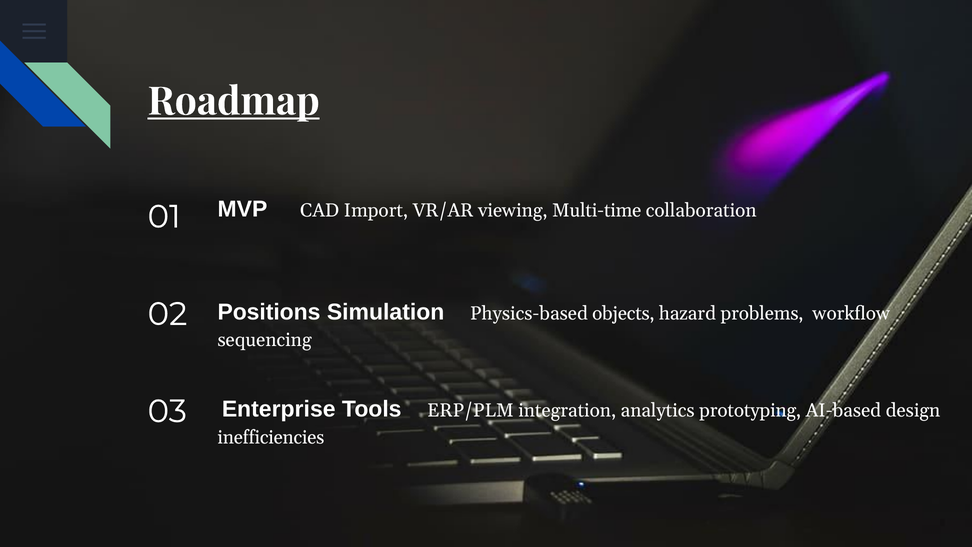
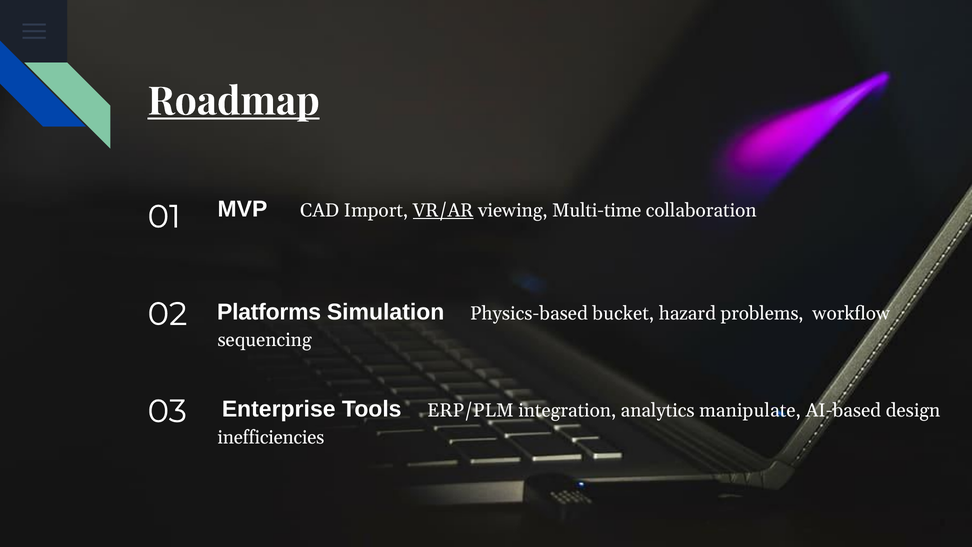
VR/AR underline: none -> present (443, 210)
Positions: Positions -> Platforms (269, 312)
objects: objects -> bucket (623, 313)
prototyping: prototyping -> manipulate (750, 410)
